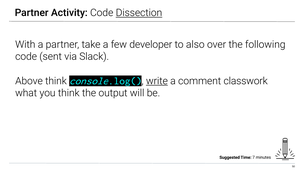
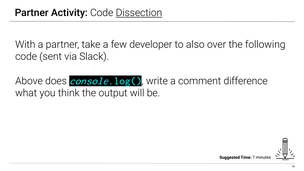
Above think: think -> does (56, 81)
write underline: present -> none (157, 81)
classwork: classwork -> difference (246, 81)
